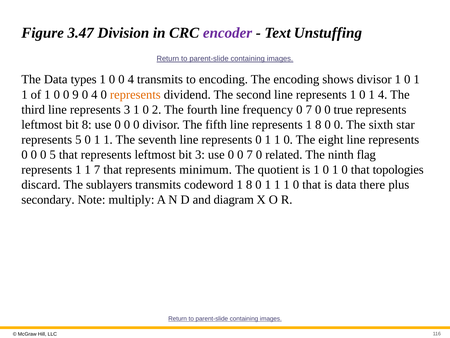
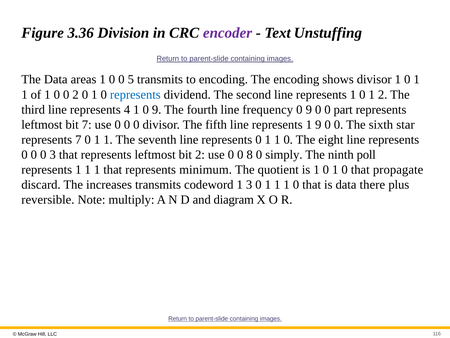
3.47: 3.47 -> 3.36 (81, 33)
types: types -> areas (84, 79)
0 0 4: 4 -> 5 (131, 79)
0 9: 9 -> 2 (76, 94)
4: 4 -> 1 (94, 94)
represents colour: orange -> blue (135, 94)
1 4: 4 -> 2 (383, 94)
represents 3: 3 -> 4 (127, 109)
1 0 2: 2 -> 9 (157, 109)
7: 7 -> 9 (309, 109)
true: true -> part (343, 109)
bit 8: 8 -> 7 (87, 124)
represents 1 8: 8 -> 9 (318, 124)
represents 5: 5 -> 7 (78, 139)
0 5: 5 -> 3 (53, 154)
bit 3: 3 -> 2 (200, 154)
0 0 7: 7 -> 8 (250, 154)
related: related -> simply (284, 154)
flag: flag -> poll (366, 154)
represents 1 1 7: 7 -> 1 (97, 169)
topologies: topologies -> propagate (398, 169)
sublayers: sublayers -> increases (109, 184)
codeword 1 8: 8 -> 3 (249, 184)
secondary: secondary -> reversible (48, 199)
